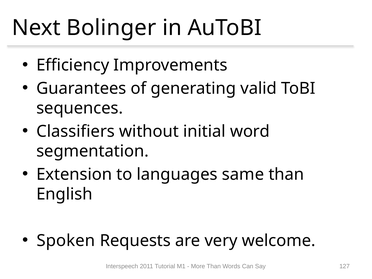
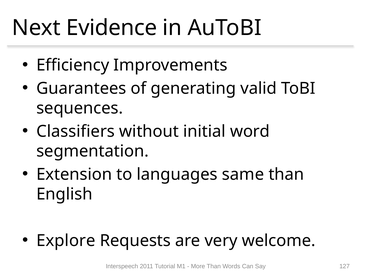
Bolinger: Bolinger -> Evidence (112, 28)
Spoken: Spoken -> Explore (66, 241)
